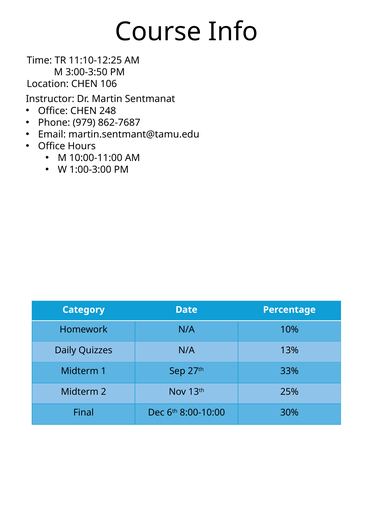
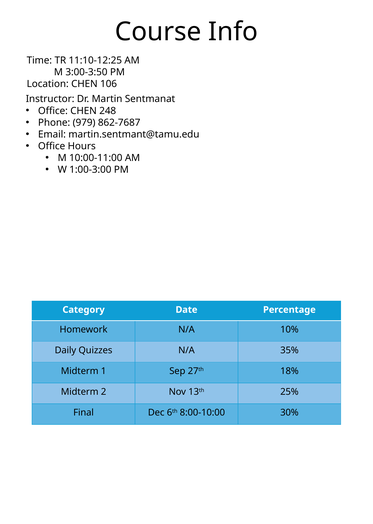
13%: 13% -> 35% (289, 350)
33%: 33% -> 18% (289, 371)
